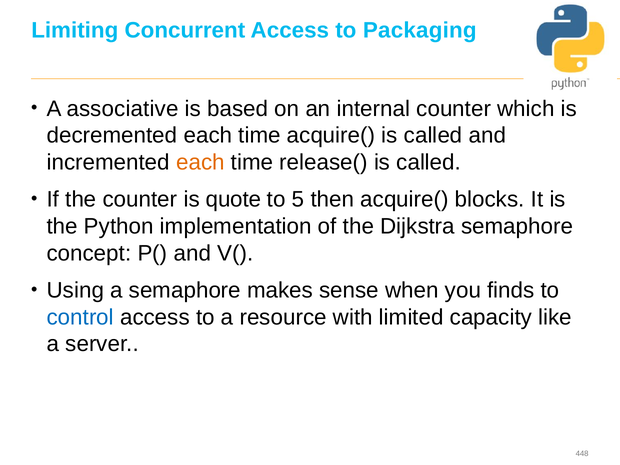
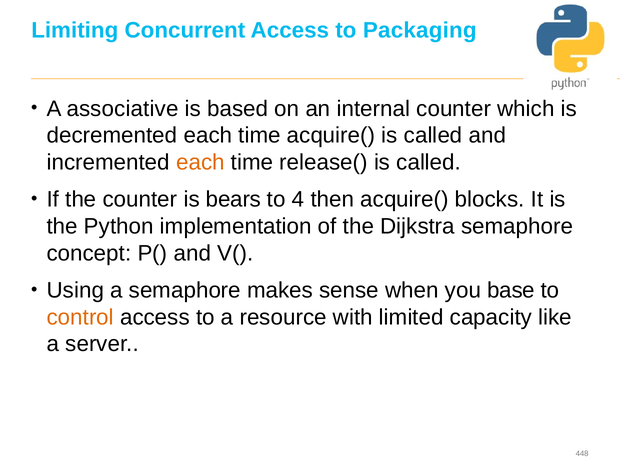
quote: quote -> bears (233, 200)
5: 5 -> 4 (298, 200)
finds: finds -> base (511, 290)
control colour: blue -> orange (80, 317)
